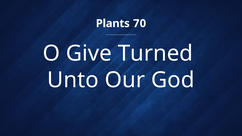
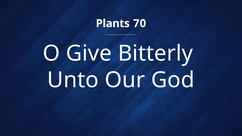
Turned: Turned -> Bitterly (155, 53)
